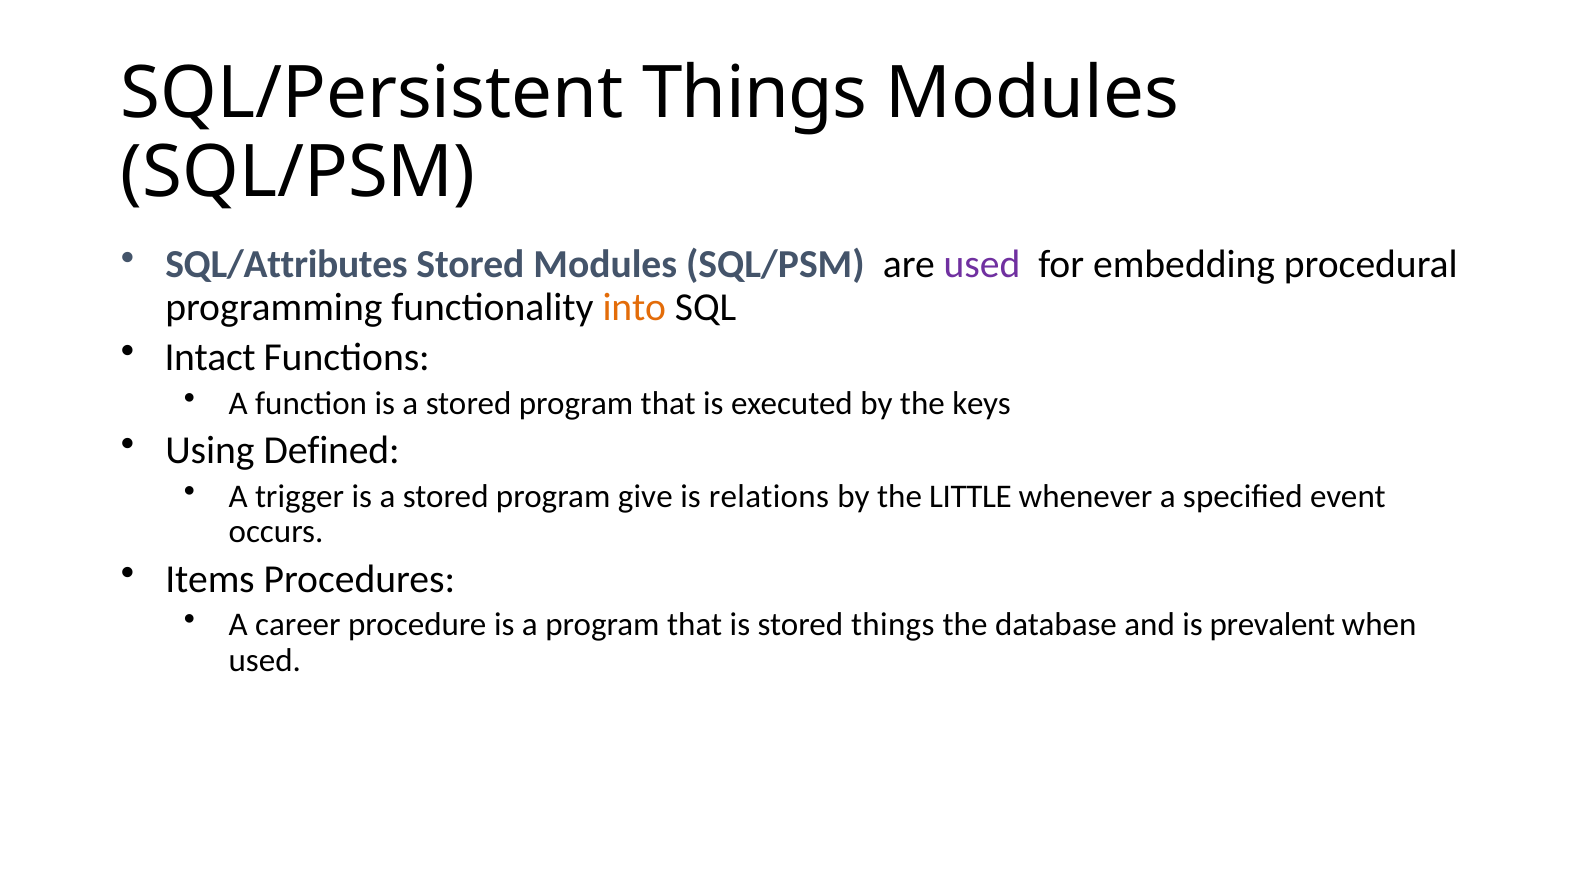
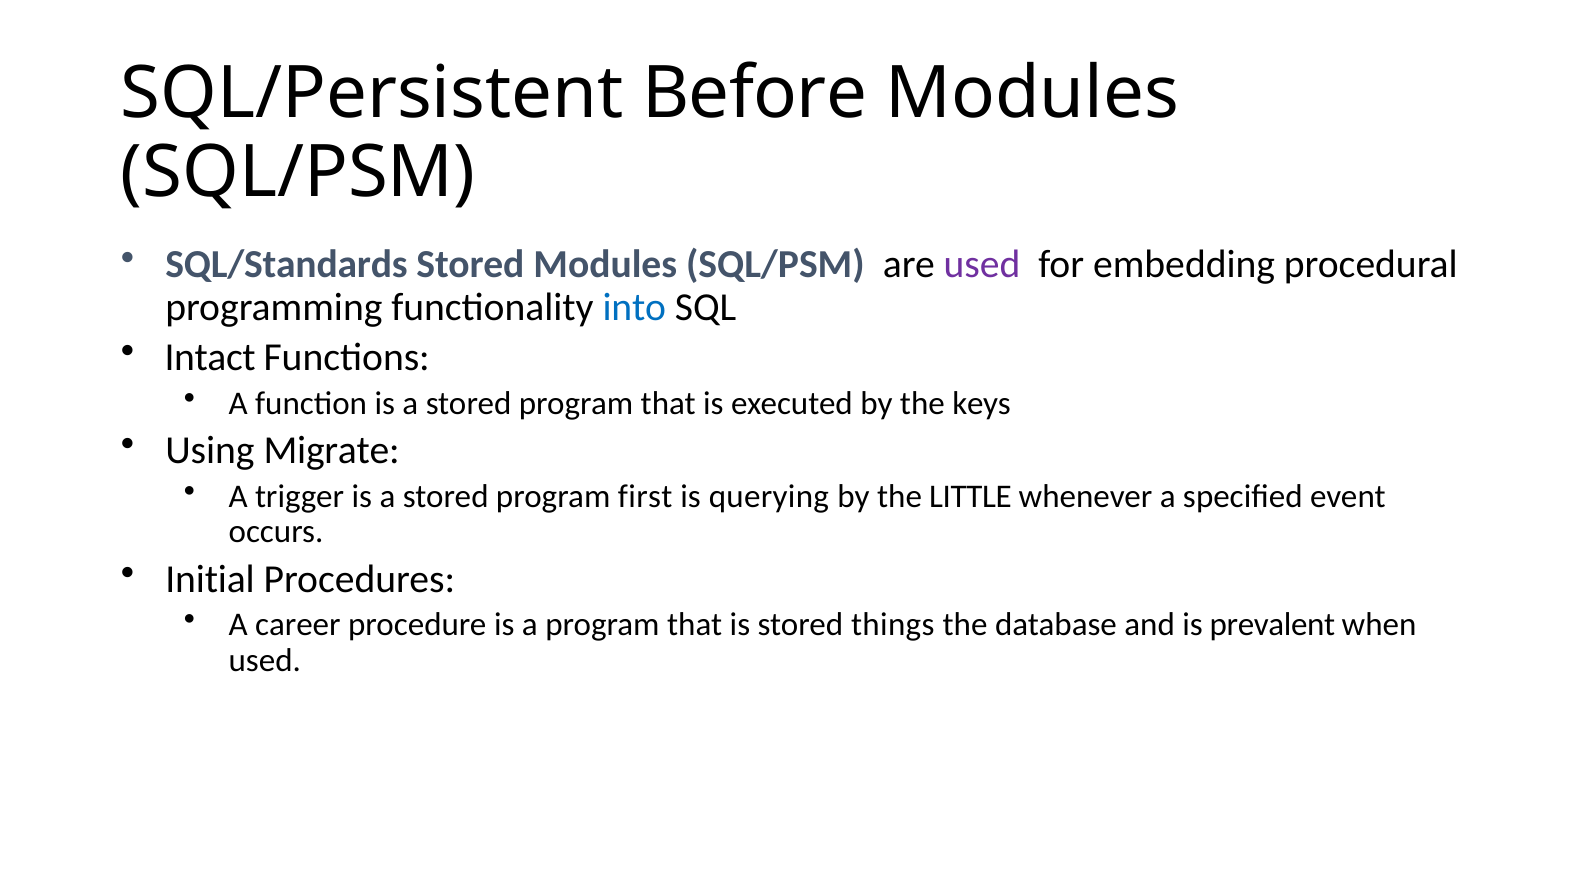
SQL/Persistent Things: Things -> Before (755, 94)
SQL/Attributes: SQL/Attributes -> SQL/Standards (286, 264)
into colour: orange -> blue (634, 307)
Defined: Defined -> Migrate (332, 451)
give: give -> first (645, 496)
relations: relations -> querying (769, 496)
Items: Items -> Initial (210, 579)
